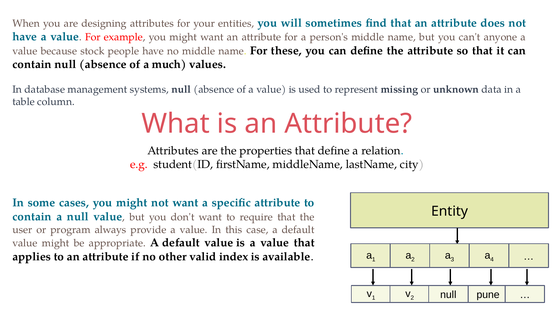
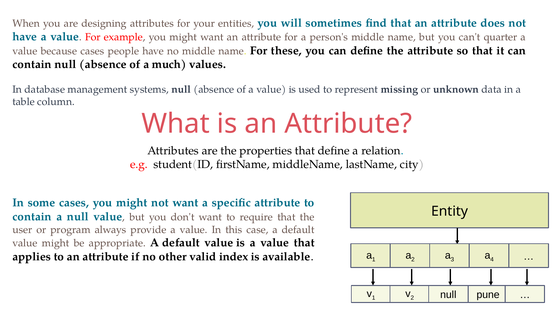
anyone: anyone -> quarter (501, 37)
because stock: stock -> cases (92, 51)
